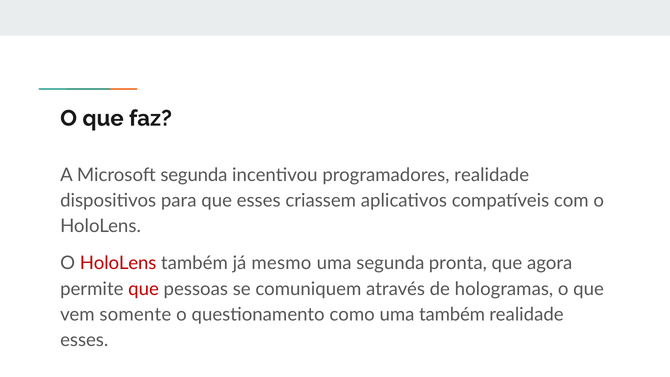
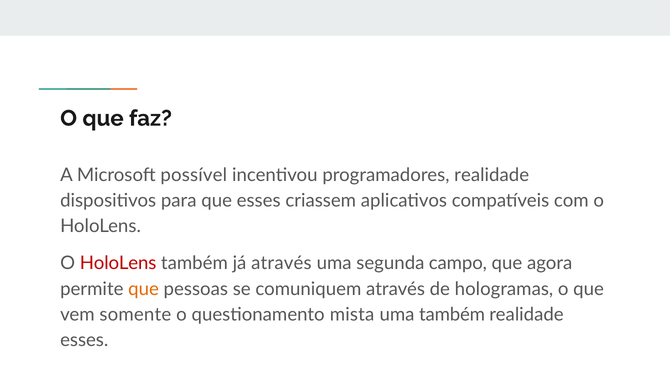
Microsoft segunda: segunda -> possível (194, 175)
já mesmo: mesmo -> através (281, 263)
pronta: pronta -> campo (458, 263)
que colour: red -> orange (144, 289)
como: como -> mista (352, 314)
